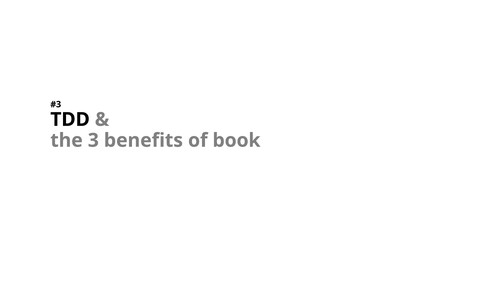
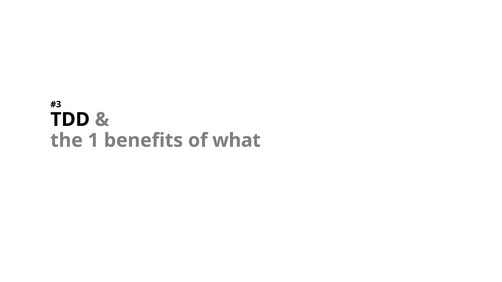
3: 3 -> 1 (93, 141)
book: book -> what (237, 141)
